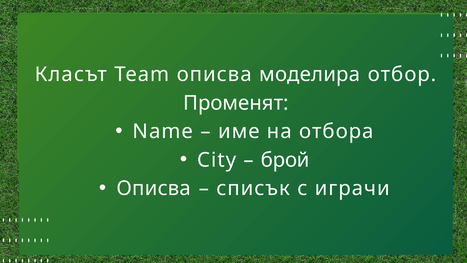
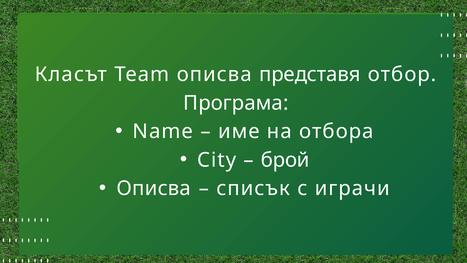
моделира: моделира -> представя (310, 74)
Променят: Променят -> Програма (236, 103)
